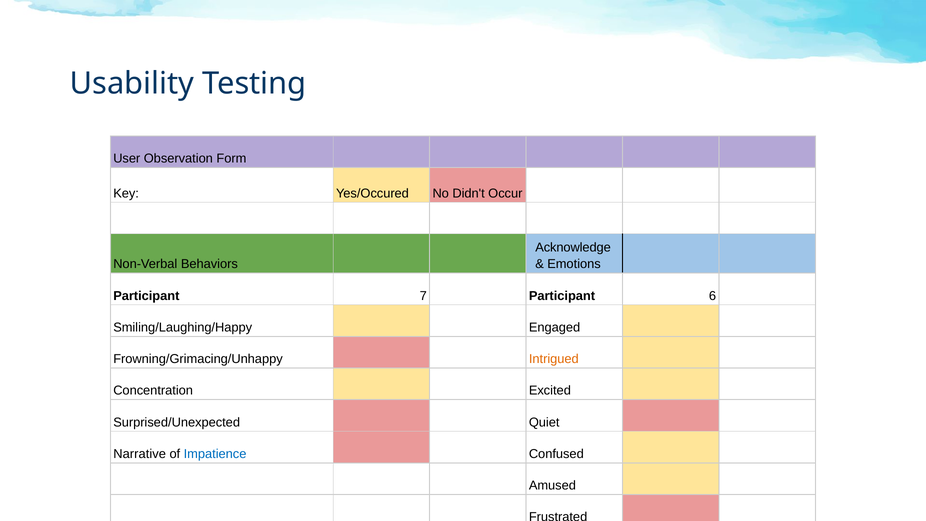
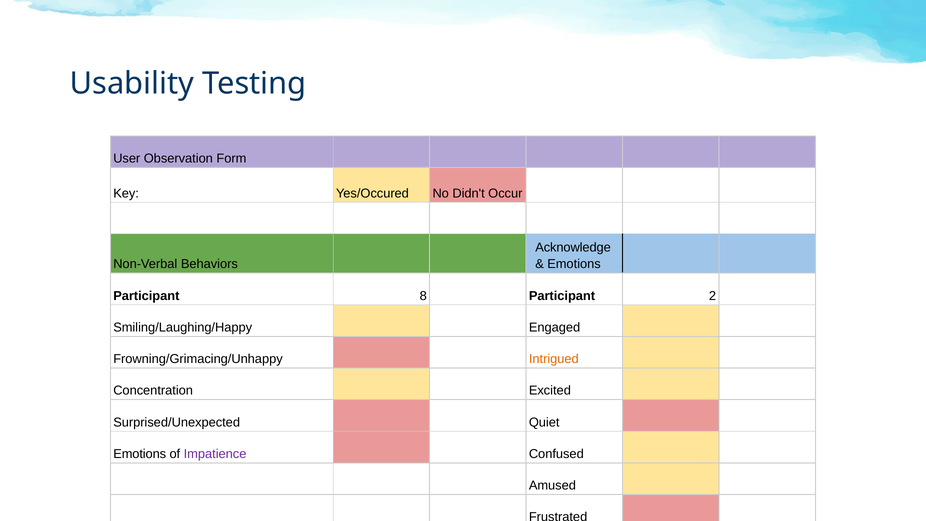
7: 7 -> 8 (423, 296)
6: 6 -> 2 (713, 296)
Narrative: Narrative -> Emotions (140, 454)
Impatience colour: blue -> purple (215, 454)
